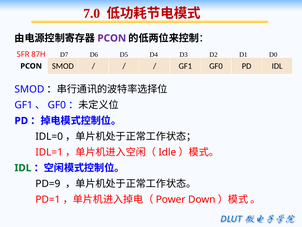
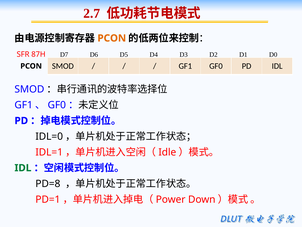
7.0: 7.0 -> 2.7 (92, 13)
PCON colour: purple -> orange (112, 38)
PD=9: PD=9 -> PD=8 (48, 183)
